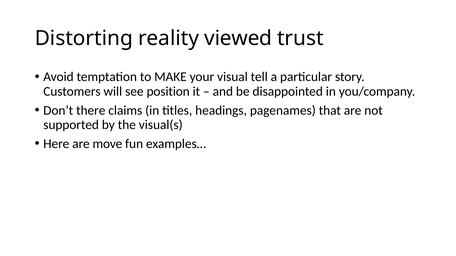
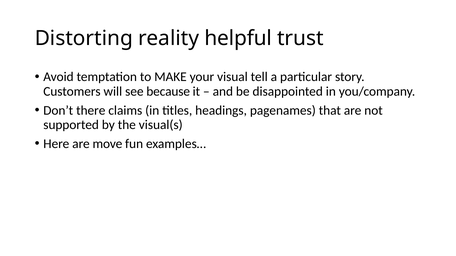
viewed: viewed -> helpful (238, 38)
position: position -> because (168, 91)
